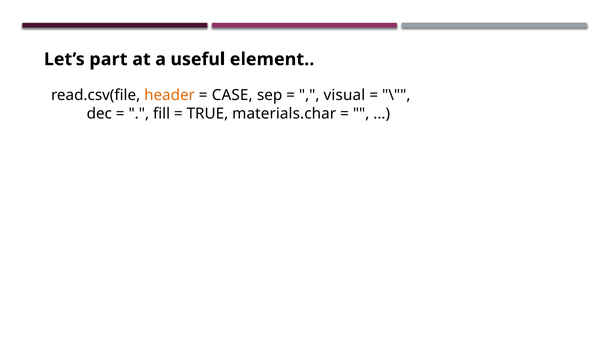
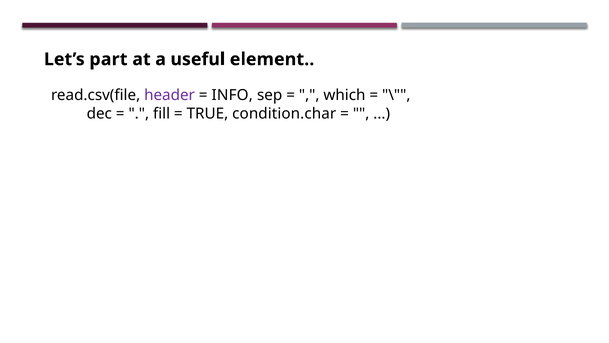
header colour: orange -> purple (170, 95)
CASE: CASE -> INFO (232, 95)
visual: visual -> which (344, 95)
materials.char: materials.char -> condition.char (284, 114)
